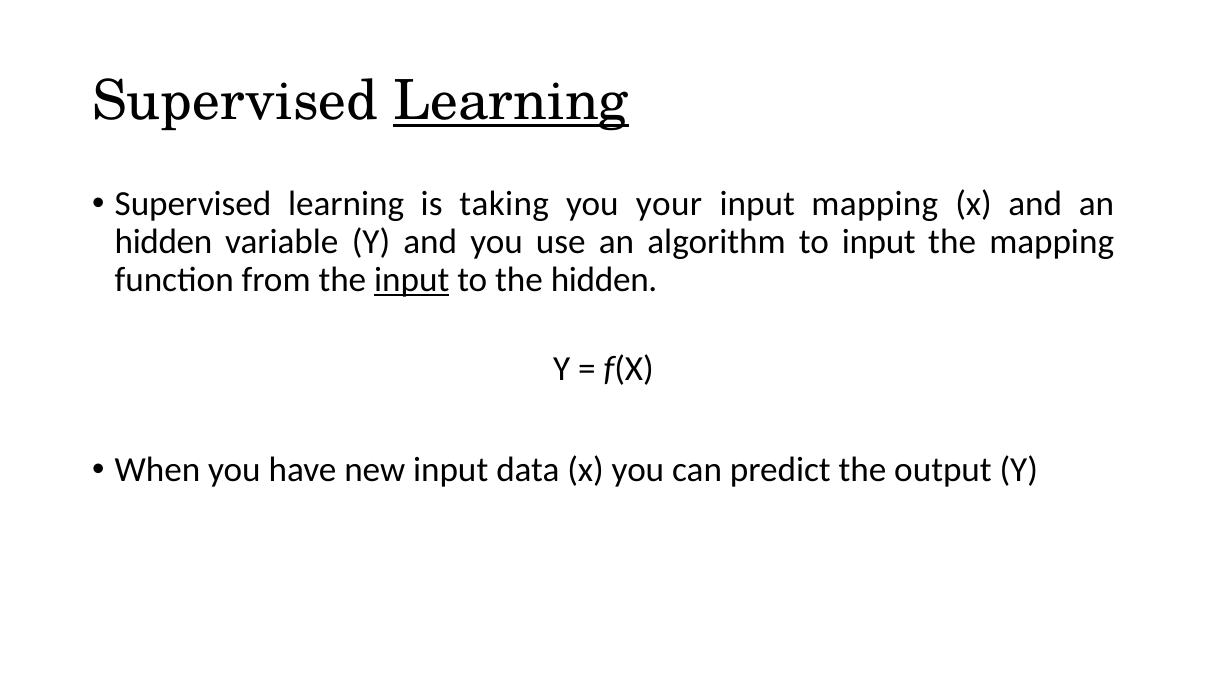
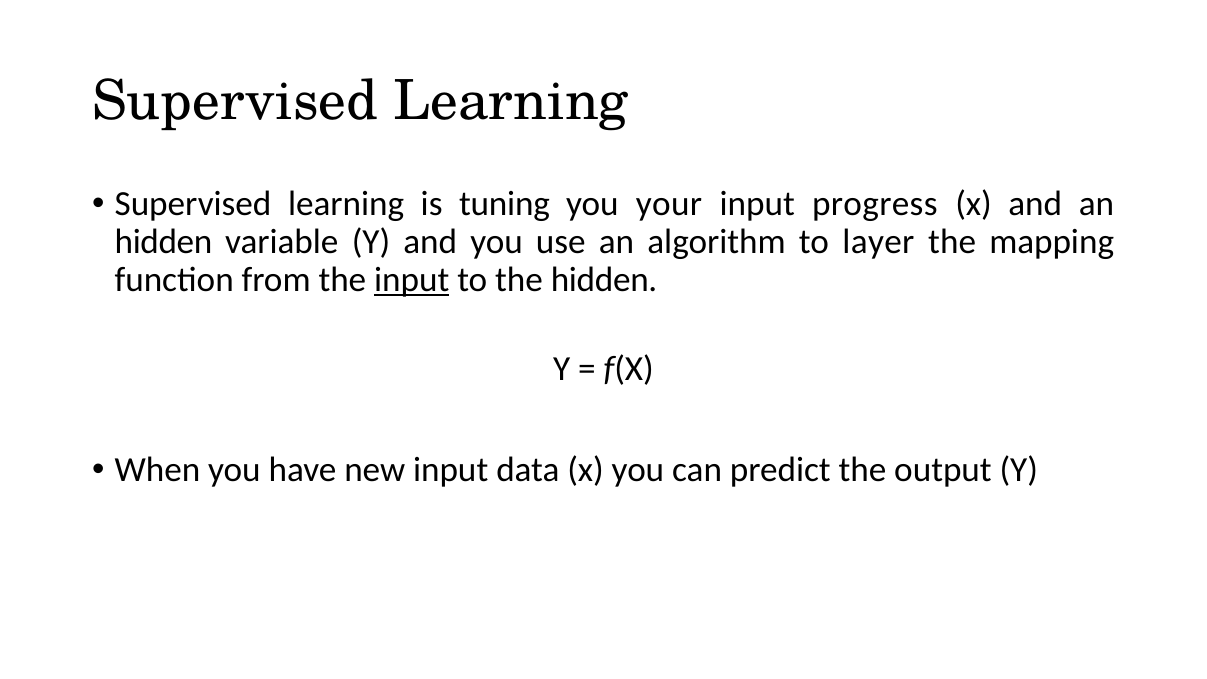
Learning underline: present -> none (511, 101)
taking: taking -> tuning (505, 204)
input mapping: mapping -> progress (875, 204)
to input: input -> layer (878, 242)
